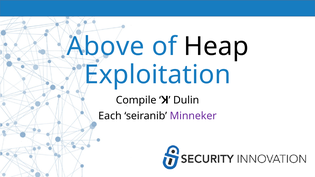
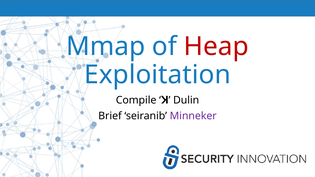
Above: Above -> Mmap (106, 46)
Heap colour: black -> red (216, 46)
Each: Each -> Brief (110, 116)
